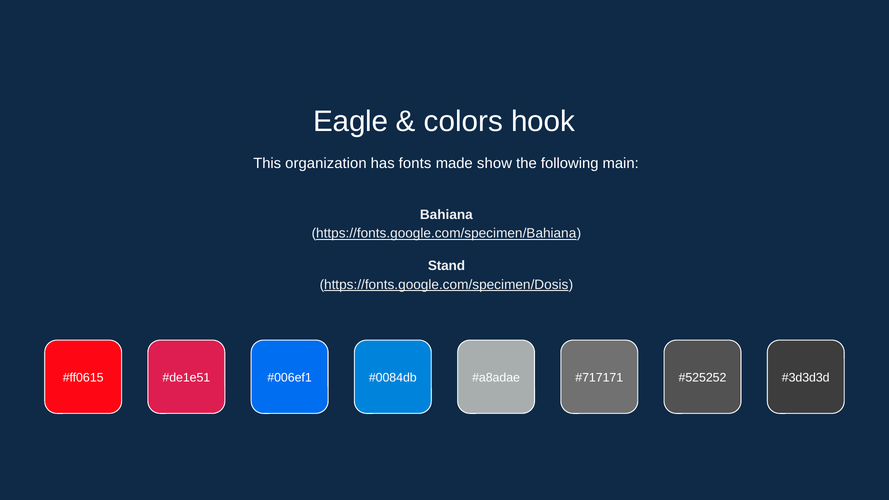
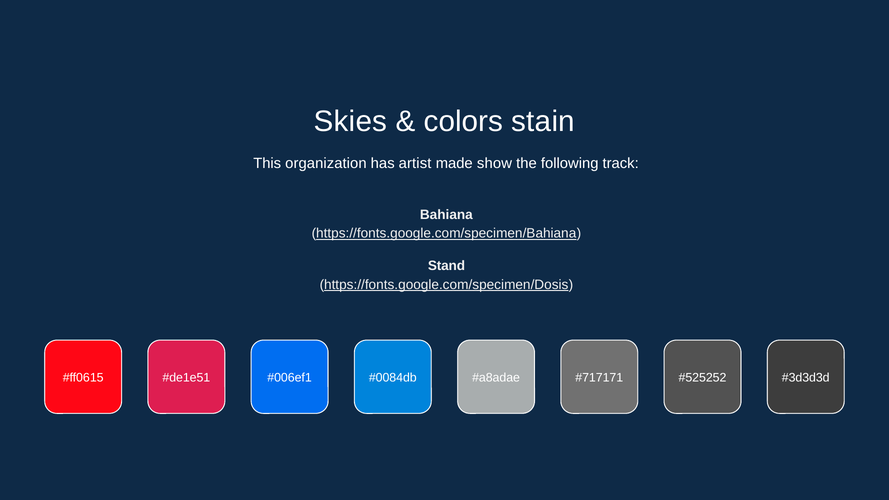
Eagle: Eagle -> Skies (350, 122)
hook: hook -> stain (543, 122)
fonts: fonts -> artist (415, 163)
main: main -> track (621, 163)
